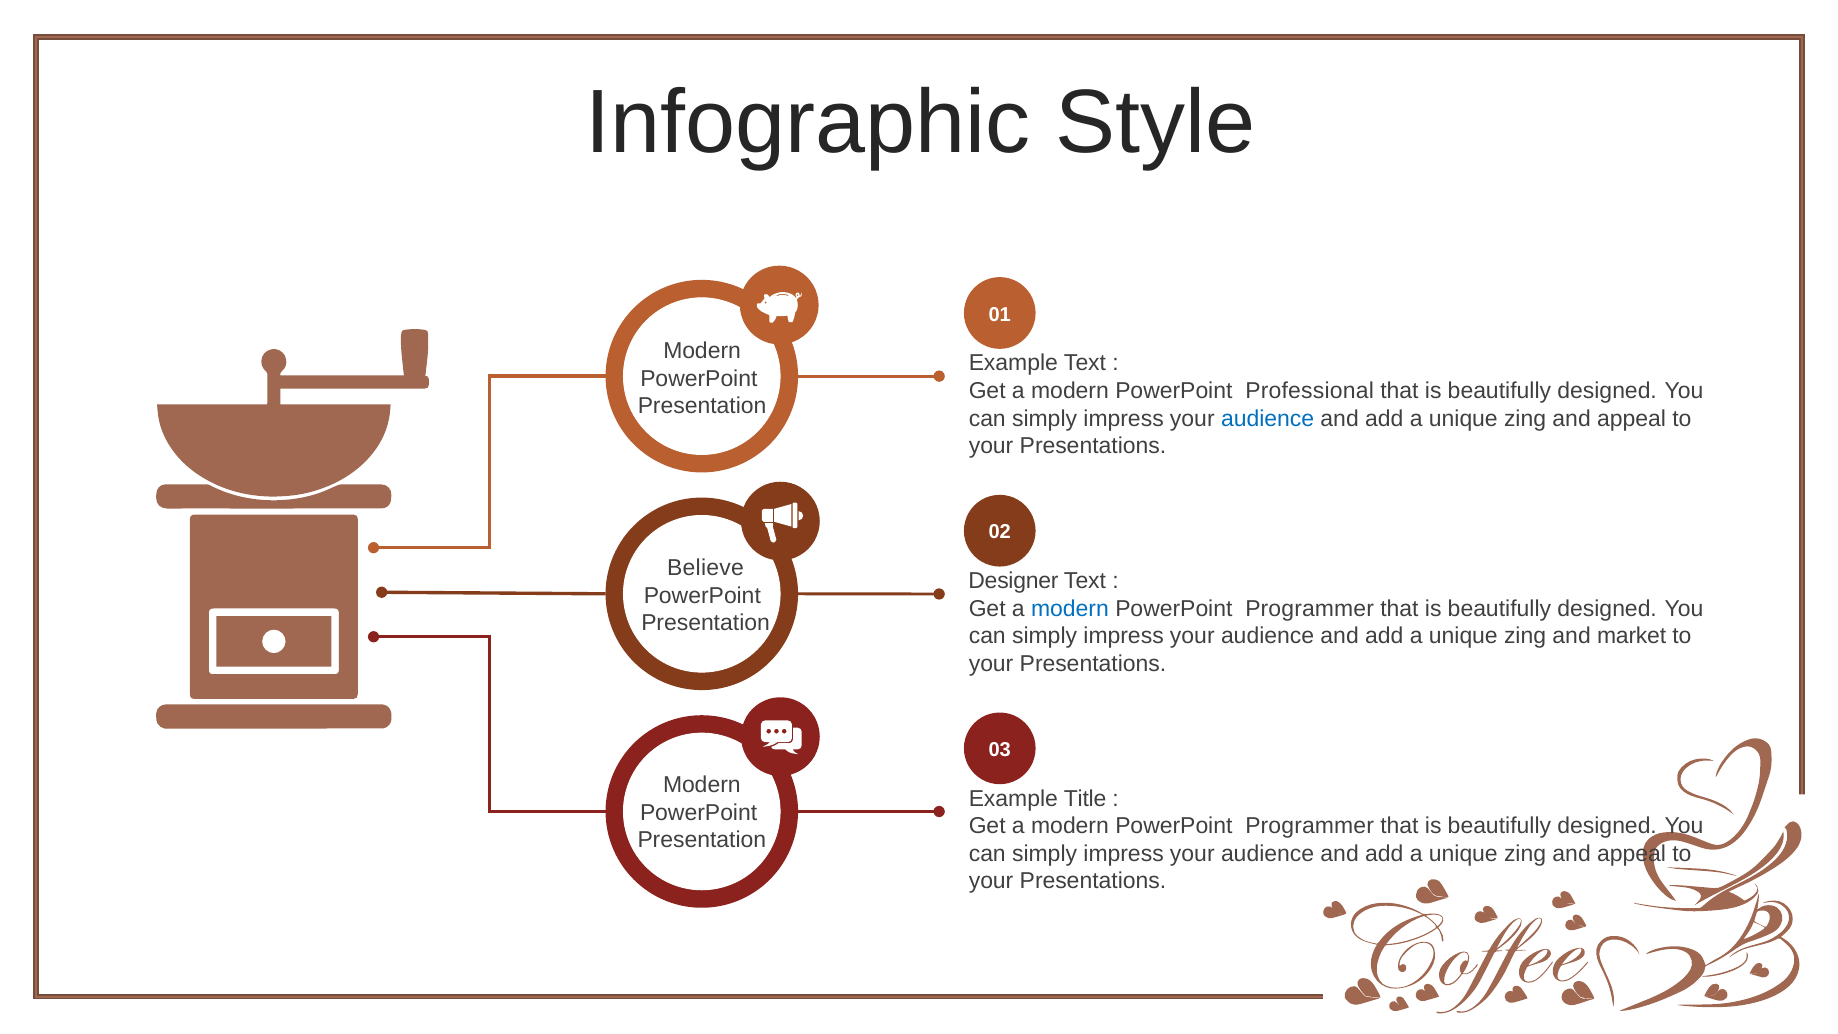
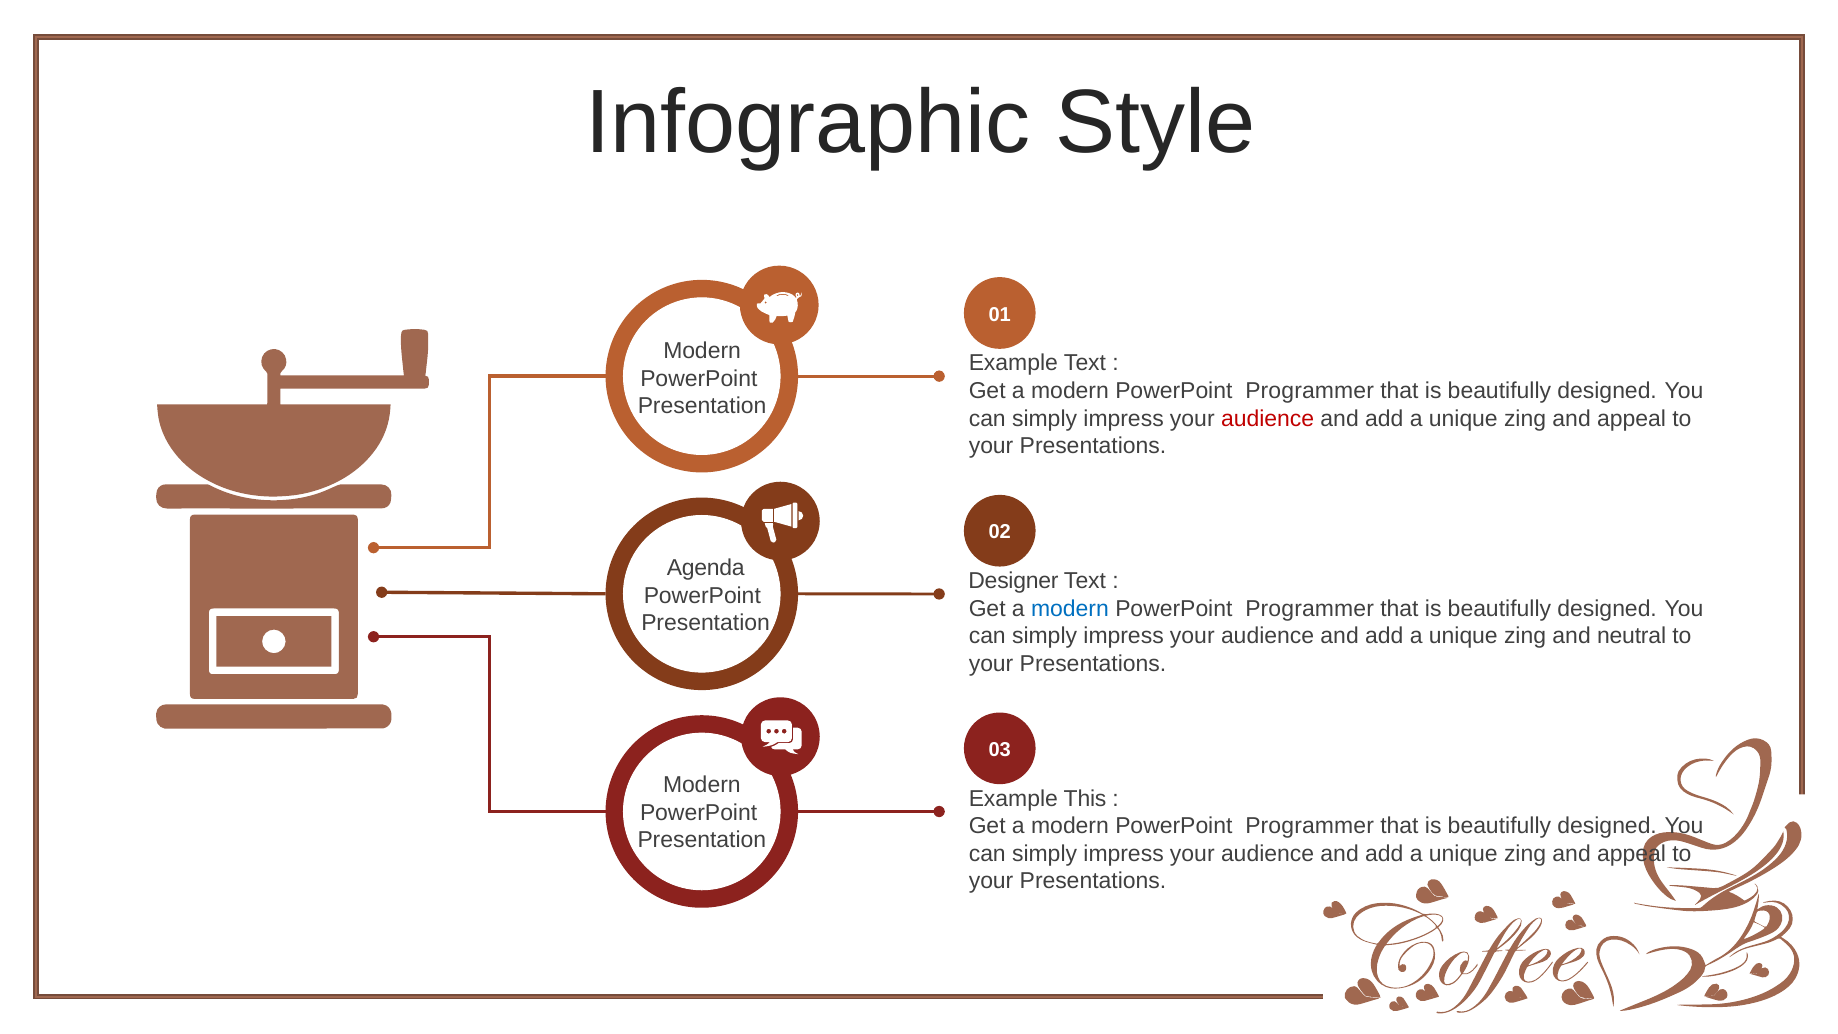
Professional: Professional -> Programmer (1310, 391)
audience colour: blue -> red (1268, 418)
Believe: Believe -> Agenda (706, 568)
market: market -> neutral (1632, 636)
Title: Title -> This (1085, 799)
